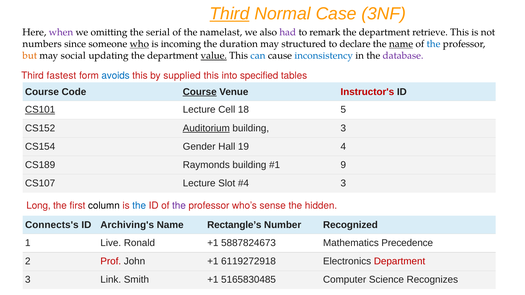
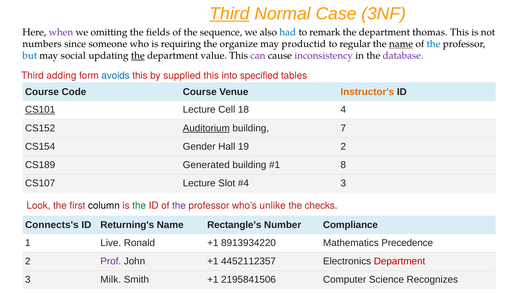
serial: serial -> fields (158, 32)
namelast: namelast -> sequence (221, 32)
had colour: purple -> blue (288, 32)
retrieve: retrieve -> thomas (430, 32)
who underline: present -> none (139, 44)
incoming: incoming -> requiring (181, 44)
duration: duration -> organize (239, 44)
structured: structured -> productid (304, 44)
declare: declare -> regular (355, 44)
but colour: orange -> blue (30, 56)
the underline: none -> present (138, 56)
value underline: present -> none (214, 56)
can colour: blue -> purple (258, 56)
inconsistency colour: blue -> purple (324, 56)
fastest: fastest -> adding (61, 76)
Course underline: present -> none (200, 92)
Instructor's colour: red -> orange (367, 92)
5: 5 -> 4 (343, 110)
building 3: 3 -> 7 (343, 128)
19 4: 4 -> 2 (343, 147)
Raymonds: Raymonds -> Generated (206, 165)
9: 9 -> 8 (343, 165)
Long: Long -> Look (38, 206)
the colour: blue -> green (139, 206)
sense: sense -> unlike (273, 206)
hidden: hidden -> checks (321, 206)
Archiving's: Archiving's -> Returning's (127, 225)
Recognized: Recognized -> Compliance (350, 225)
5887824673: 5887824673 -> 8913934220 (249, 243)
Prof colour: red -> purple (111, 262)
6119272918: 6119272918 -> 4452112357 (249, 262)
Link: Link -> Milk (111, 280)
5165830485: 5165830485 -> 2195841506 (249, 280)
